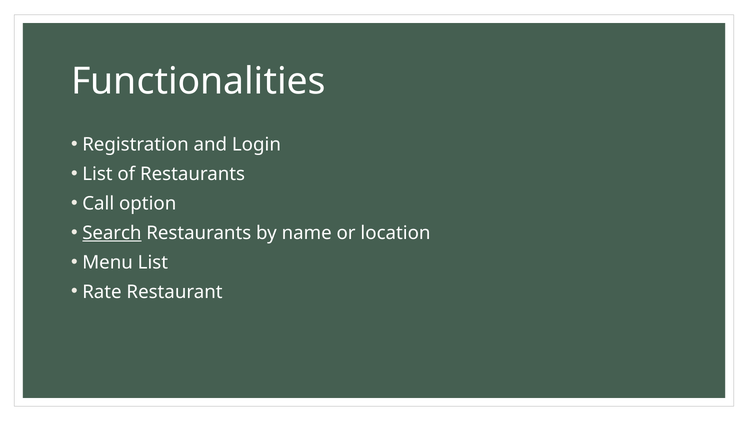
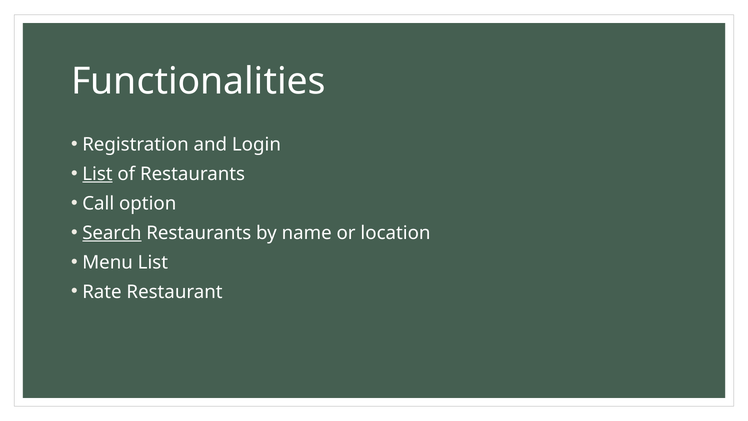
List underline: none -> present (97, 174)
